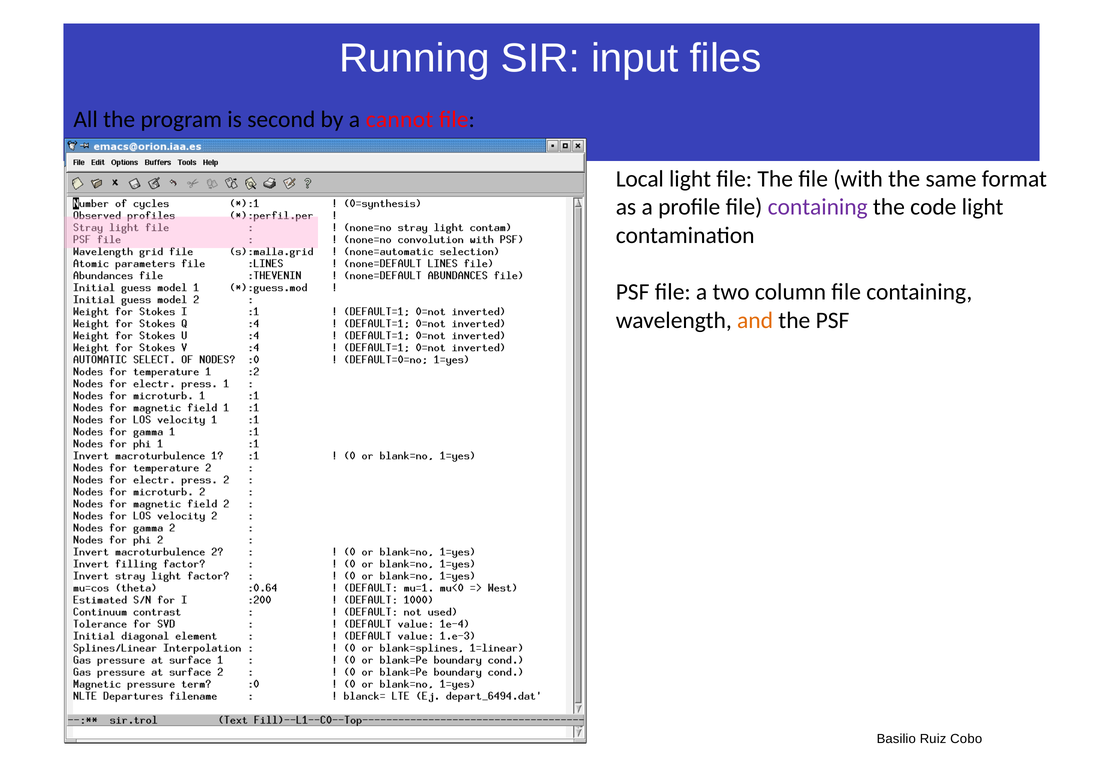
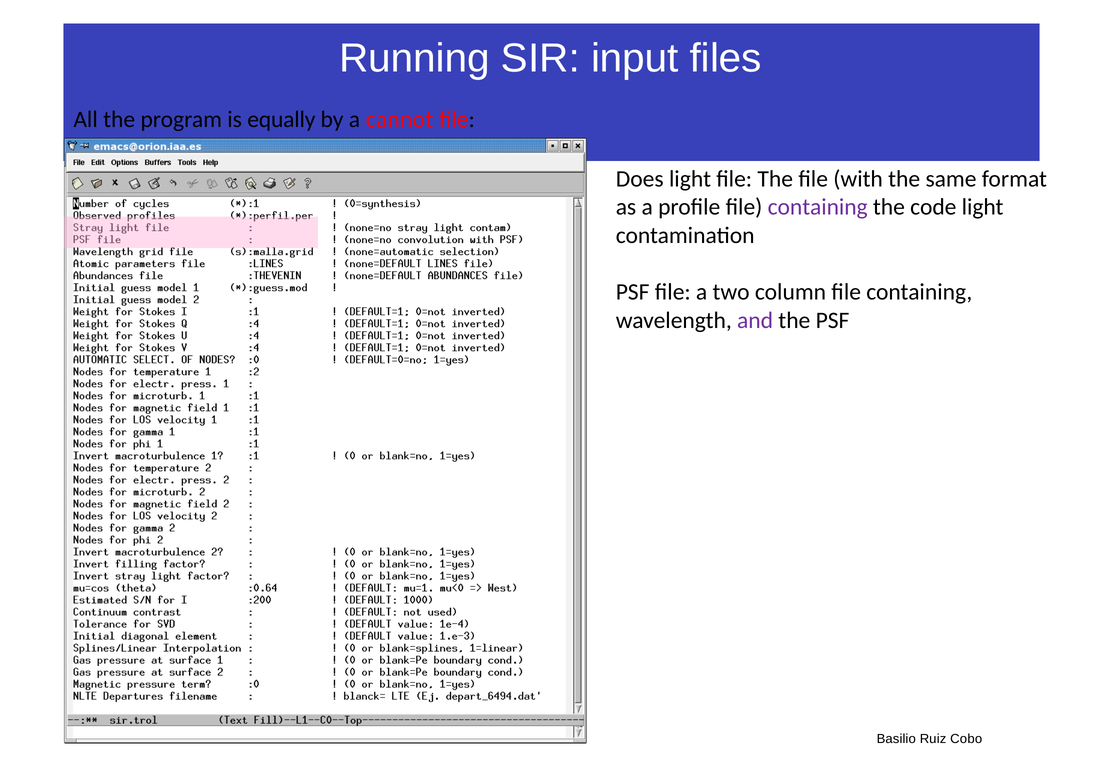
second: second -> equally (281, 119)
Local: Local -> Does (640, 179)
and colour: orange -> purple (755, 321)
